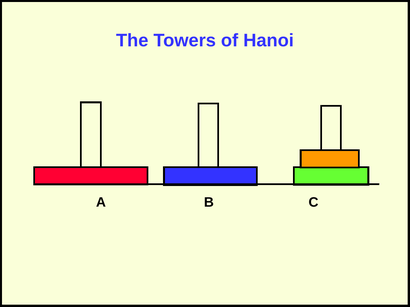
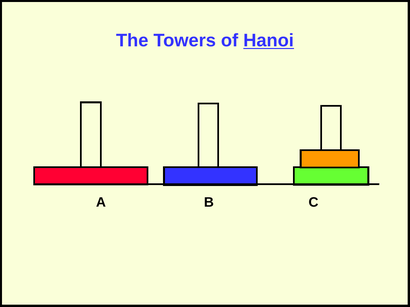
Hanoi underline: none -> present (269, 41)
